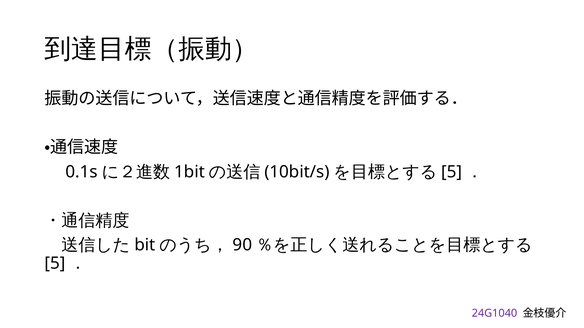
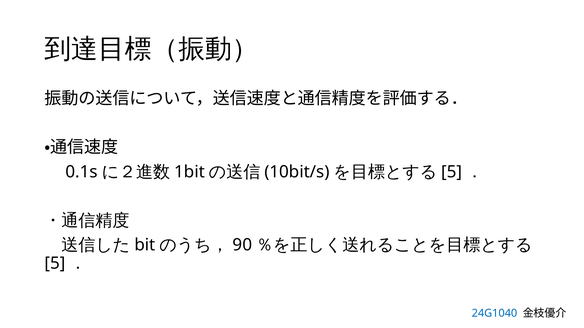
24G1040 colour: purple -> blue (494, 314)
